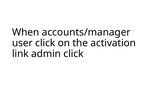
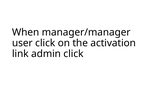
accounts/manager: accounts/manager -> manager/manager (86, 32)
